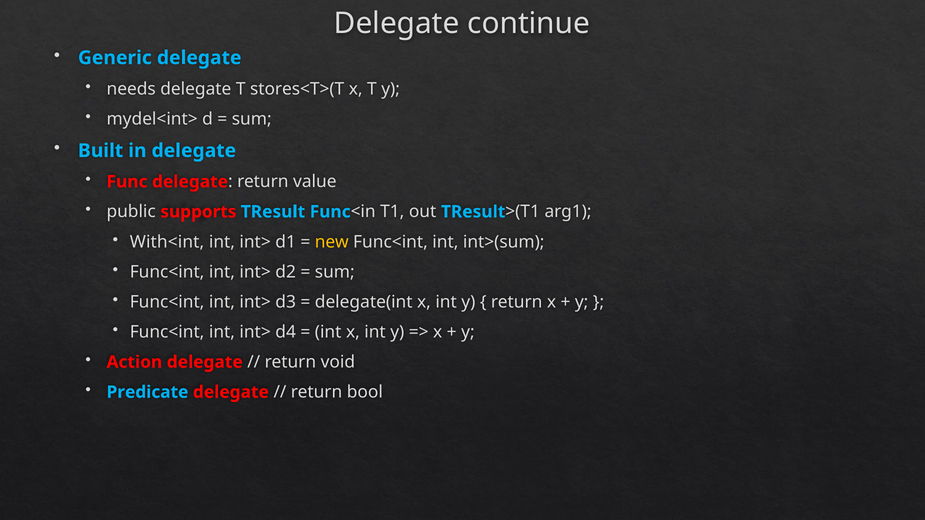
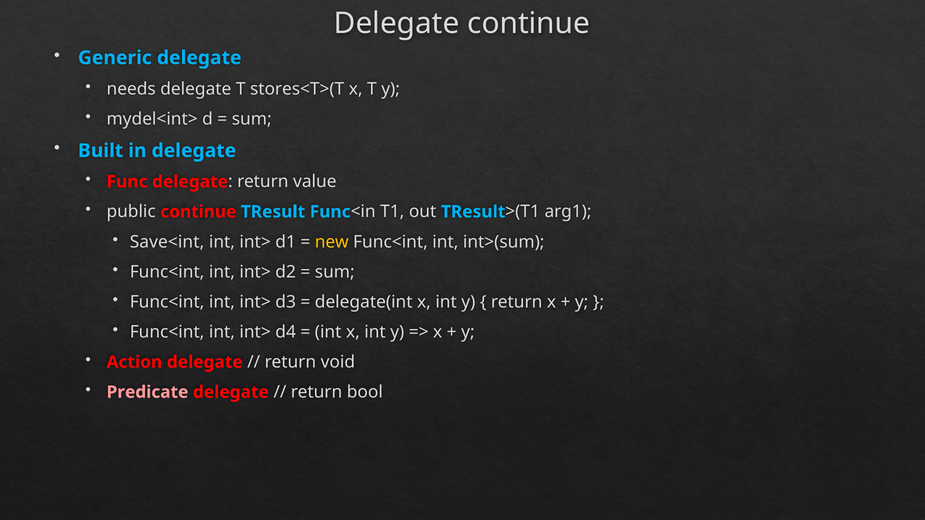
public supports: supports -> continue (198, 212)
With<int: With<int -> Save<int (167, 242)
Predicate colour: light blue -> pink (147, 392)
